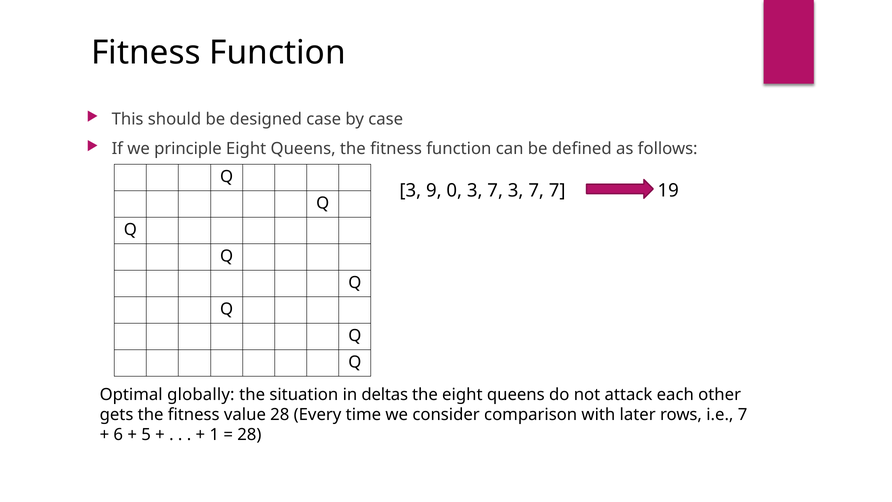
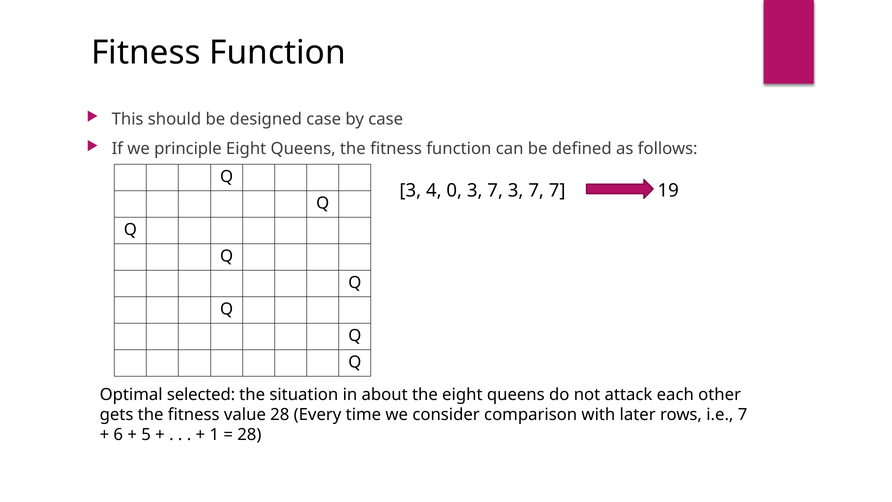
9: 9 -> 4 (434, 190)
globally: globally -> selected (201, 394)
deltas: deltas -> about (385, 394)
